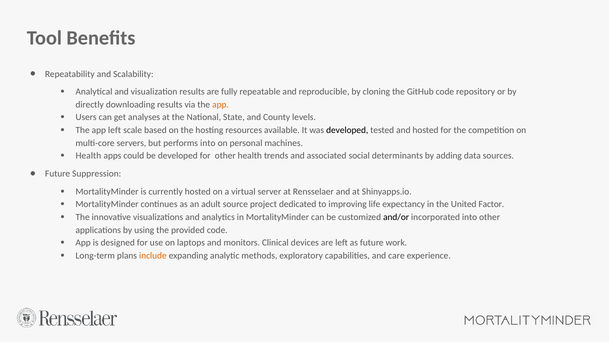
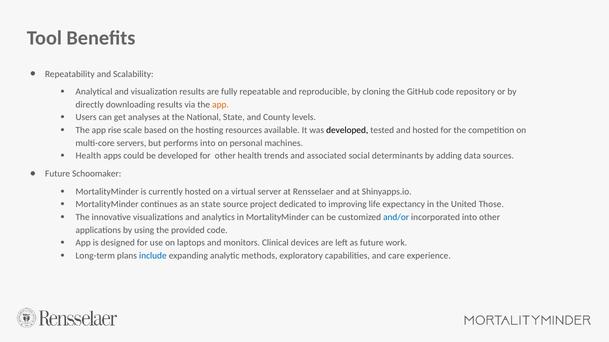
app left: left -> rise (115, 130)
Suppression: Suppression -> Schoomaker (97, 174)
an adult: adult -> state (211, 205)
Factor: Factor -> Those (491, 205)
and/or colour: black -> blue (396, 218)
include colour: orange -> blue (153, 256)
